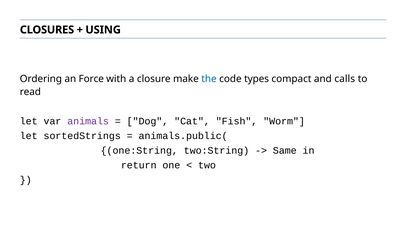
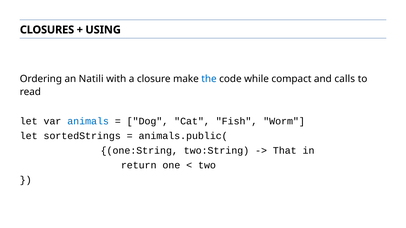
Force: Force -> Natili (91, 79)
types: types -> while (257, 79)
animals colour: purple -> blue (88, 121)
Same: Same -> That (285, 150)
